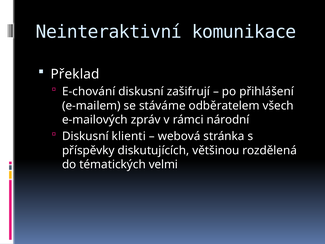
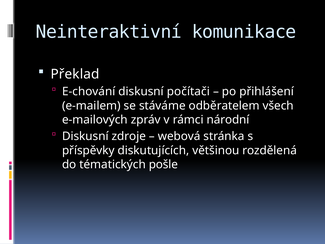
zašifrují: zašifrují -> počítači (188, 91)
klienti: klienti -> zdroje (129, 136)
velmi: velmi -> pošle (163, 164)
